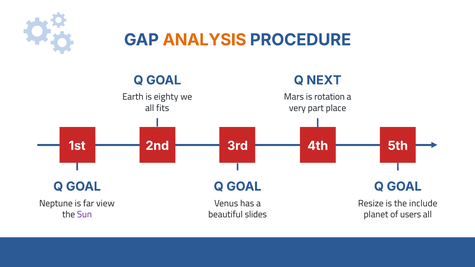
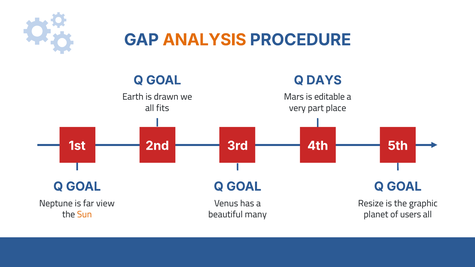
NEXT: NEXT -> DAYS (324, 80)
eighty: eighty -> drawn (166, 97)
rotation: rotation -> editable (330, 97)
include: include -> graphic (423, 204)
Sun colour: purple -> orange (85, 215)
slides: slides -> many (256, 215)
